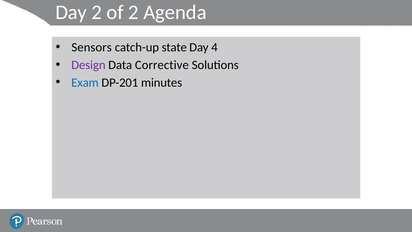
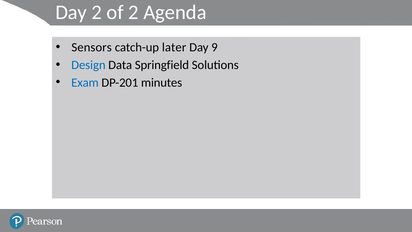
state: state -> later (174, 47)
4: 4 -> 9 (214, 47)
Design colour: purple -> blue (88, 65)
Corrective: Corrective -> Springfield (162, 65)
